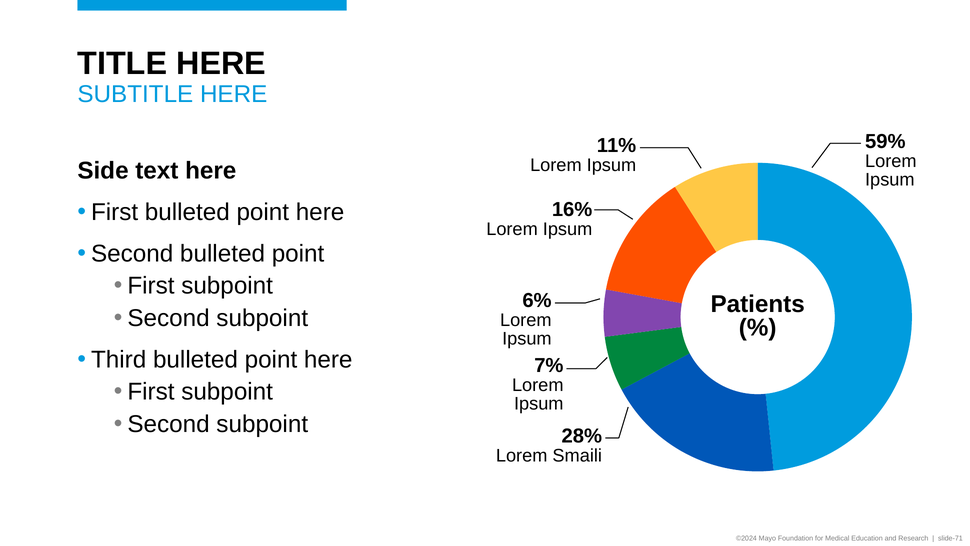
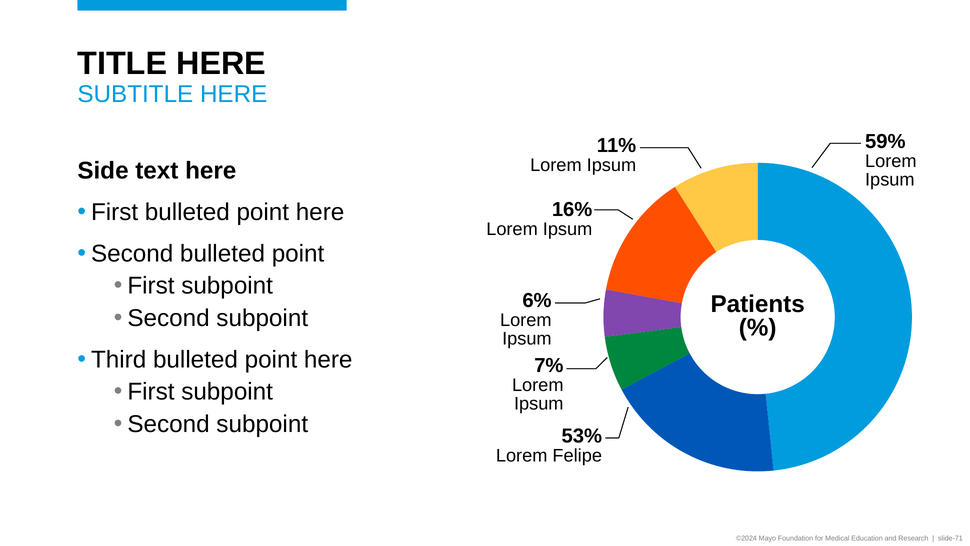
28%: 28% -> 53% (582, 436)
Smaili: Smaili -> Felipe (577, 456)
